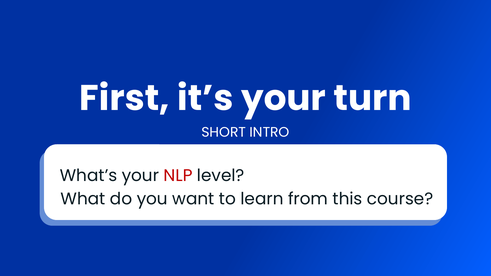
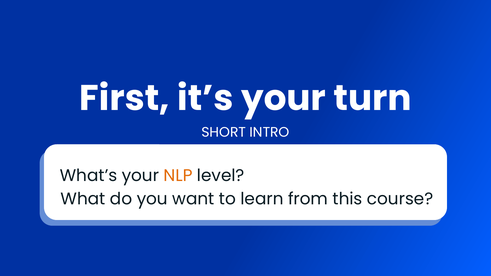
NLP colour: red -> orange (178, 176)
